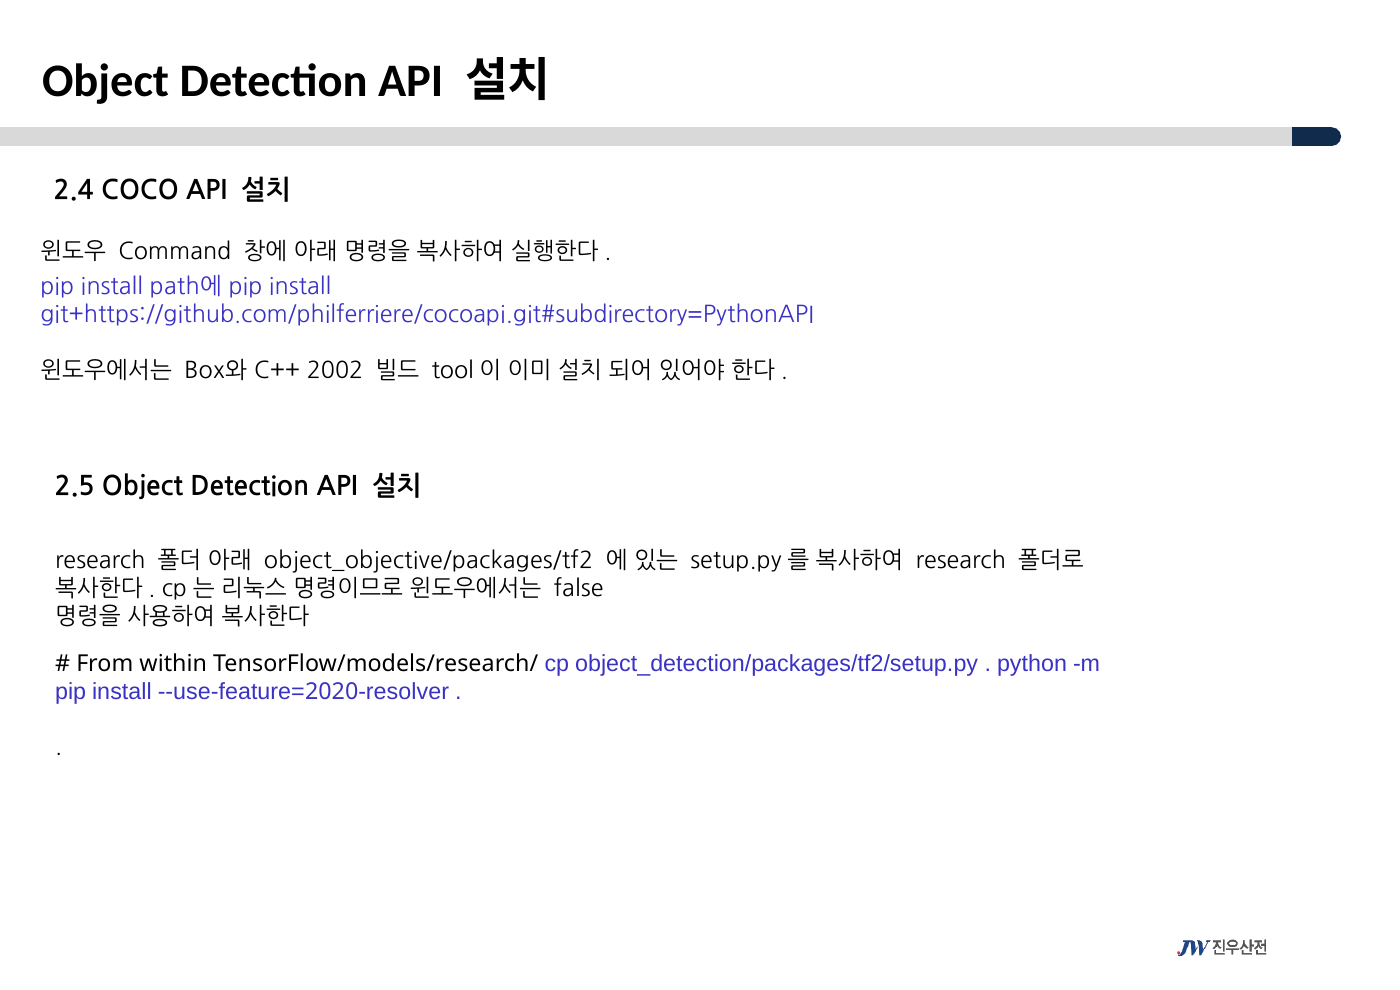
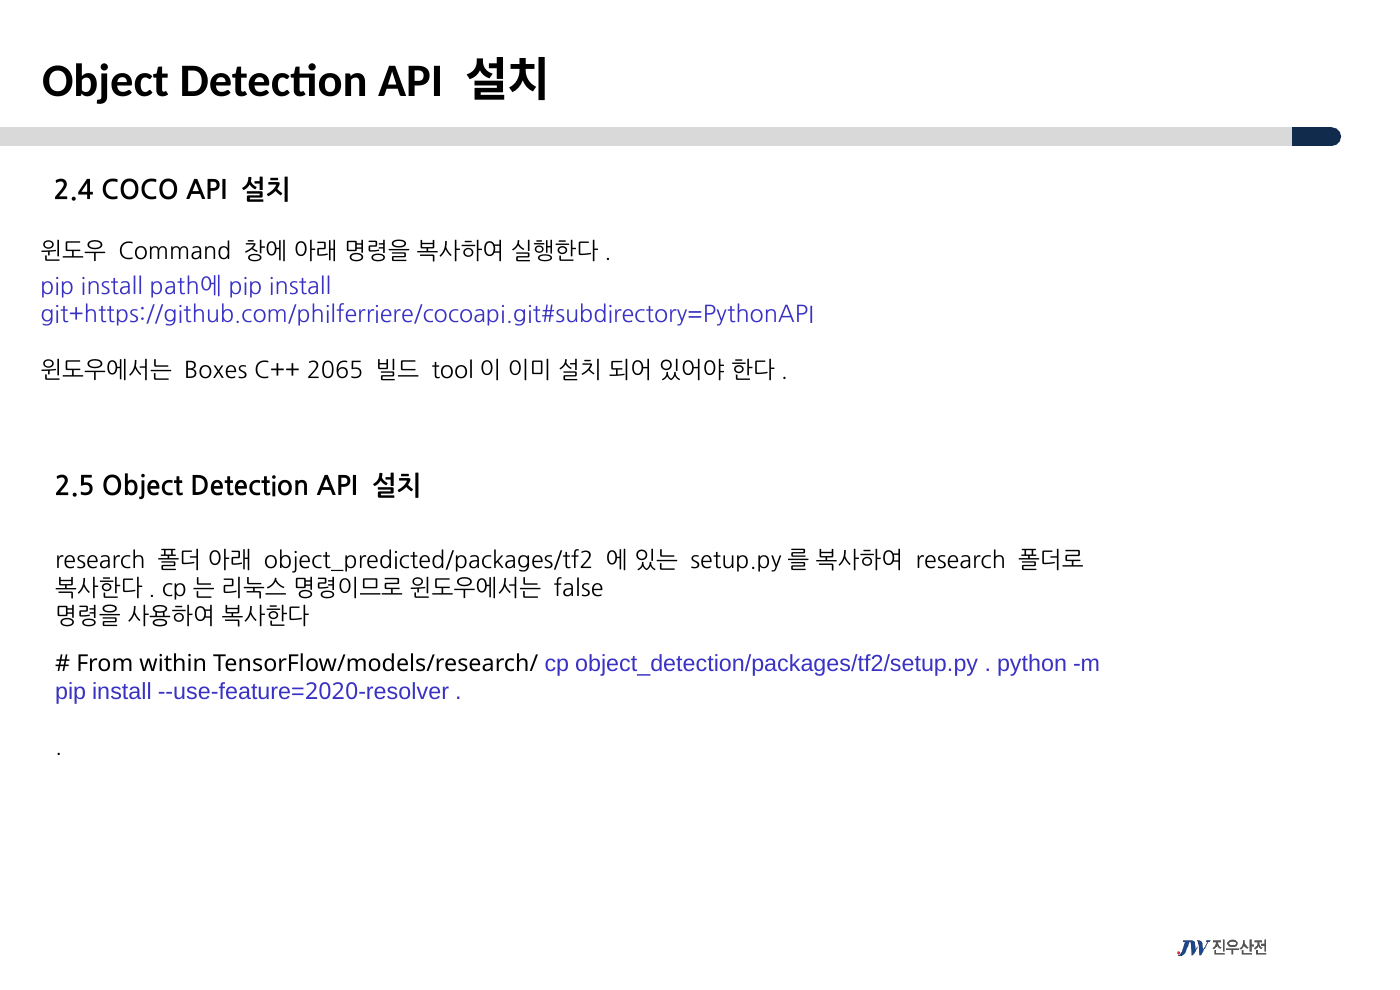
Box와: Box와 -> Boxes (216, 371)
2002: 2002 -> 2065 (335, 371)
object_objective/packages/tf2: object_objective/packages/tf2 -> object_predicted/packages/tf2 (429, 561)
